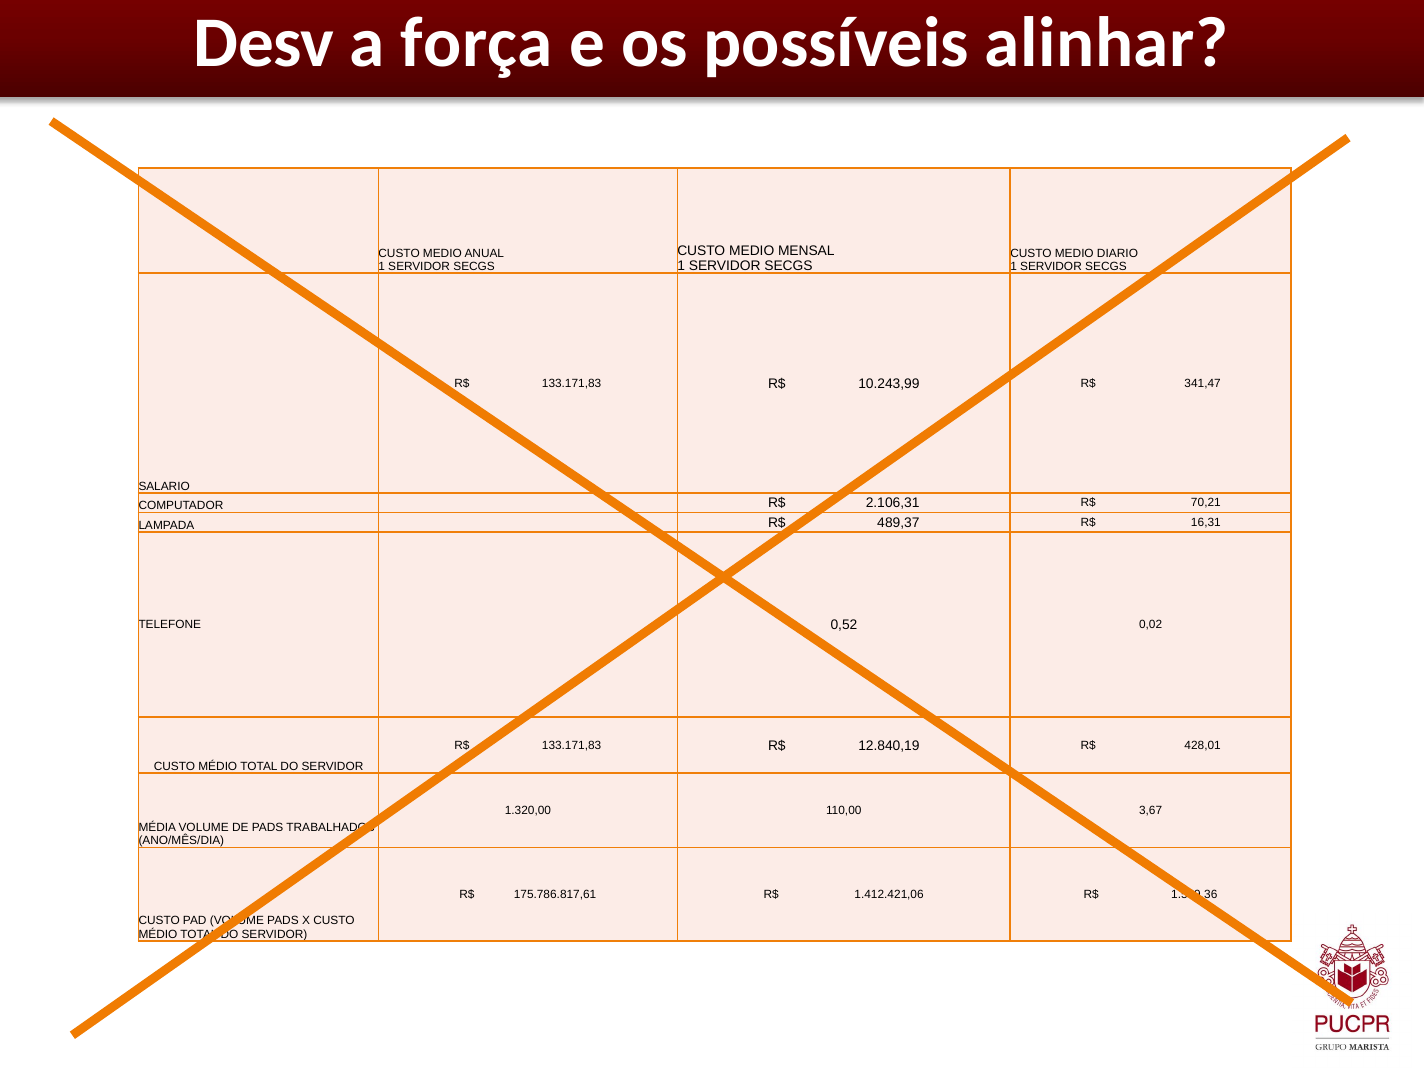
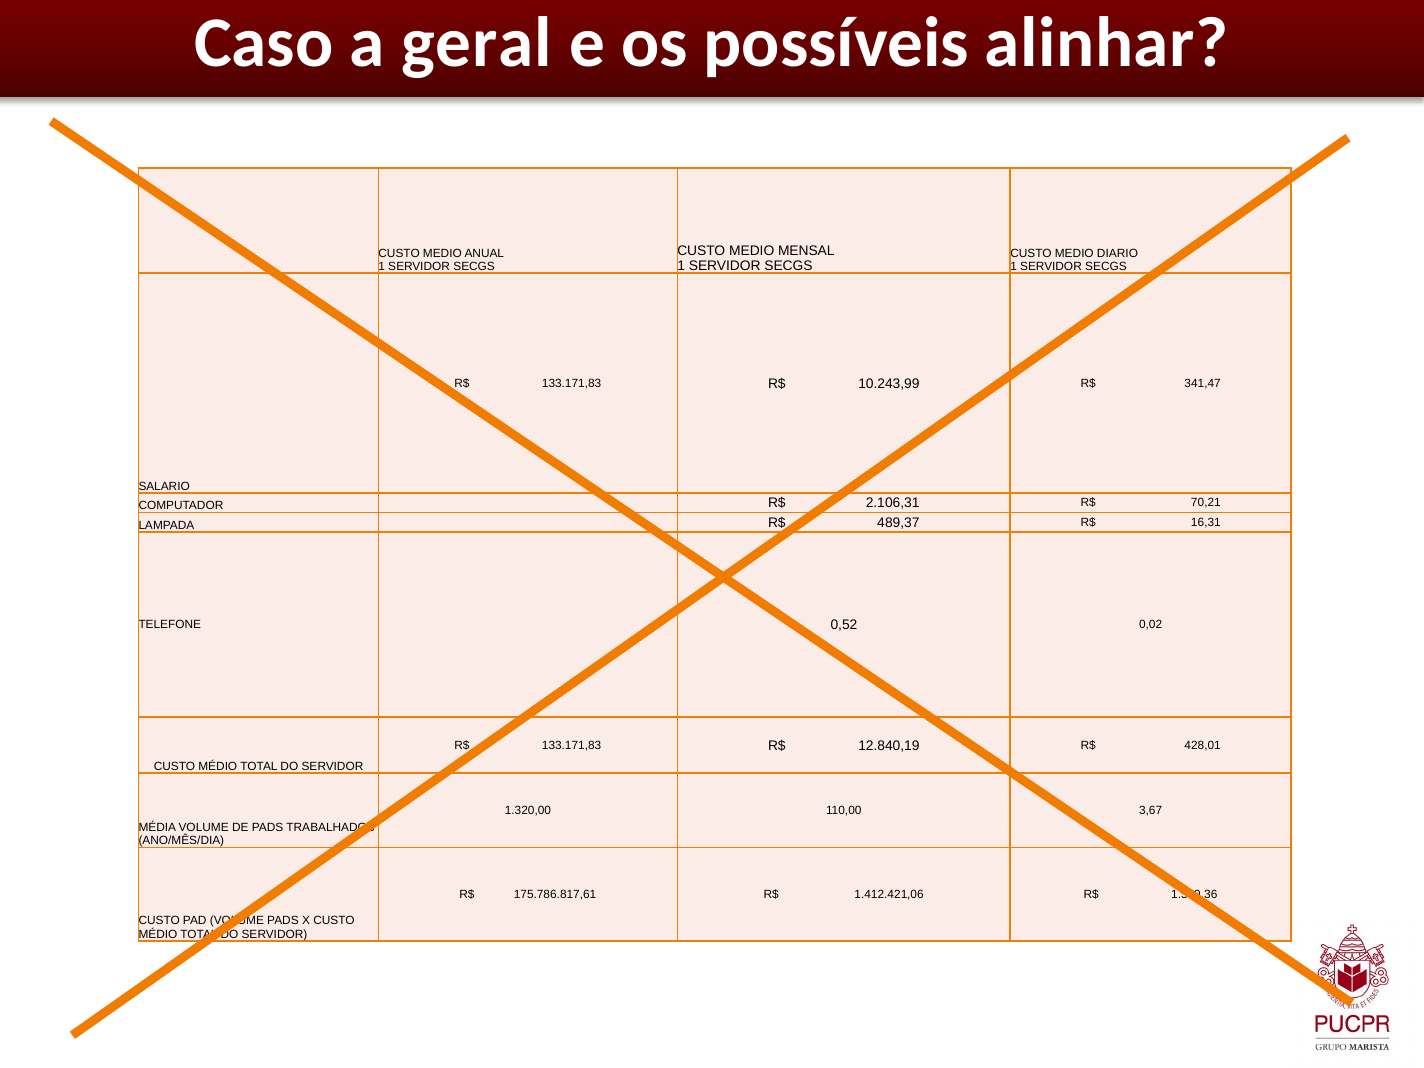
Desv: Desv -> Caso (264, 43)
força: força -> geral (477, 43)
